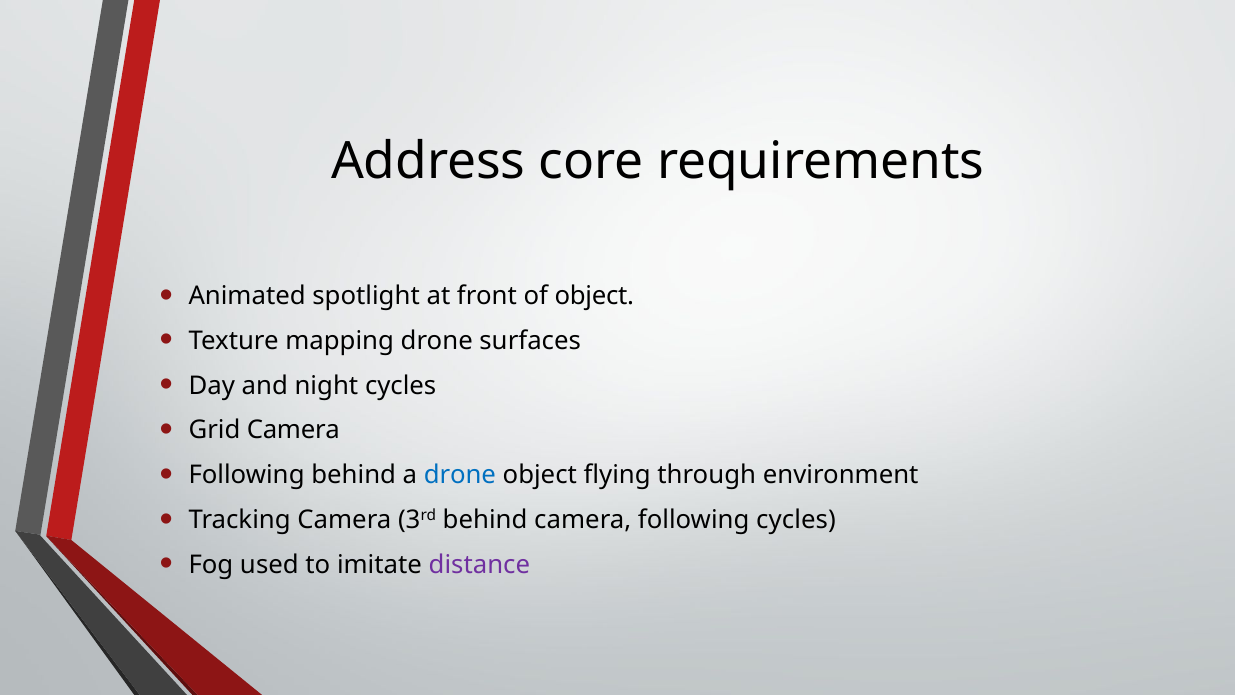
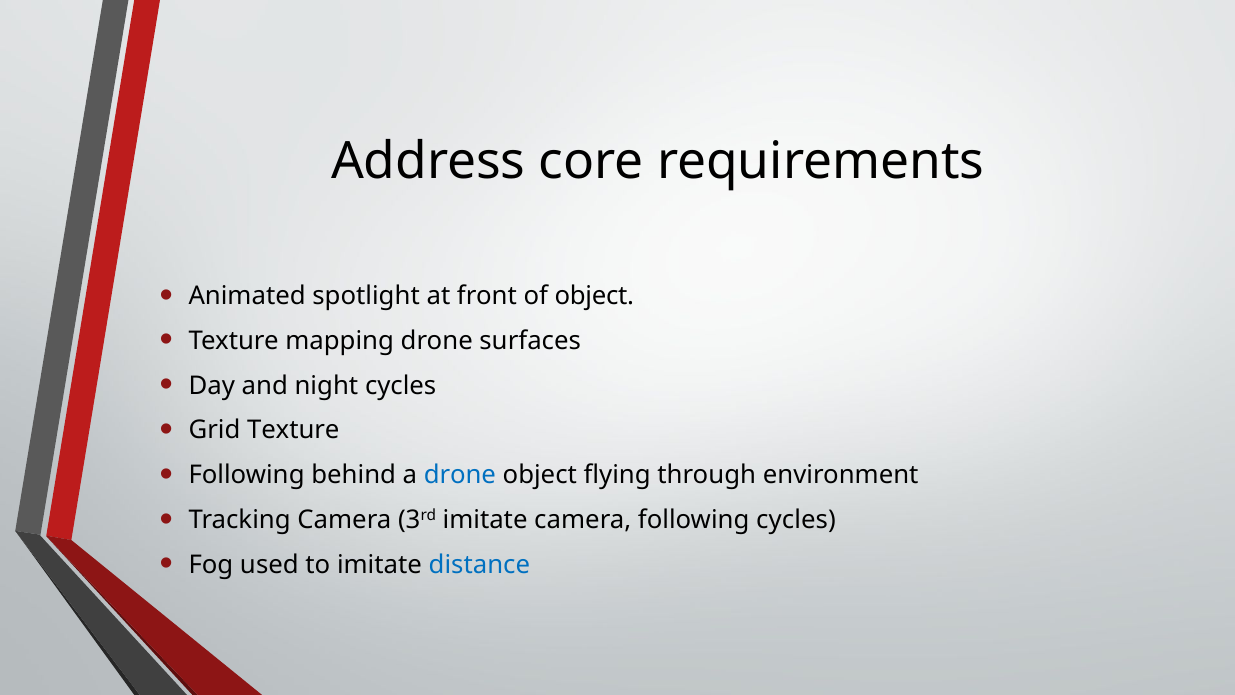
Grid Camera: Camera -> Texture (293, 430)
3rd behind: behind -> imitate (485, 520)
distance colour: purple -> blue (479, 564)
